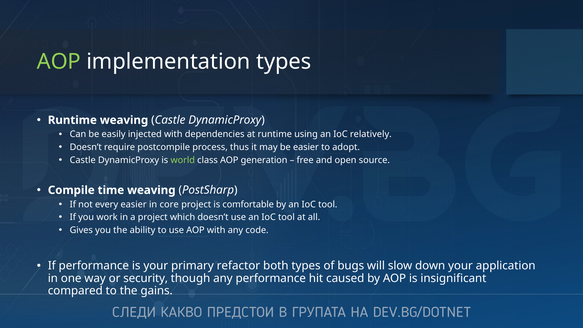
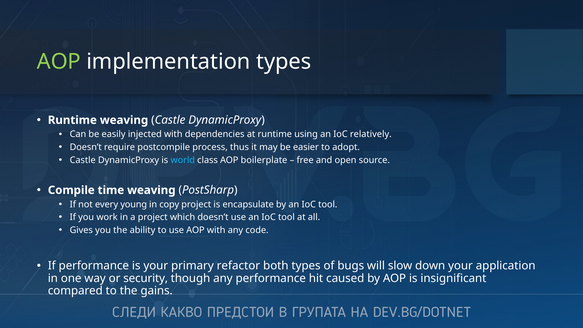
world colour: light green -> light blue (183, 160)
generation: generation -> boilerplate (264, 160)
every easier: easier -> young (134, 204)
core: core -> copy (169, 204)
comfortable: comfortable -> encapsulate (248, 204)
